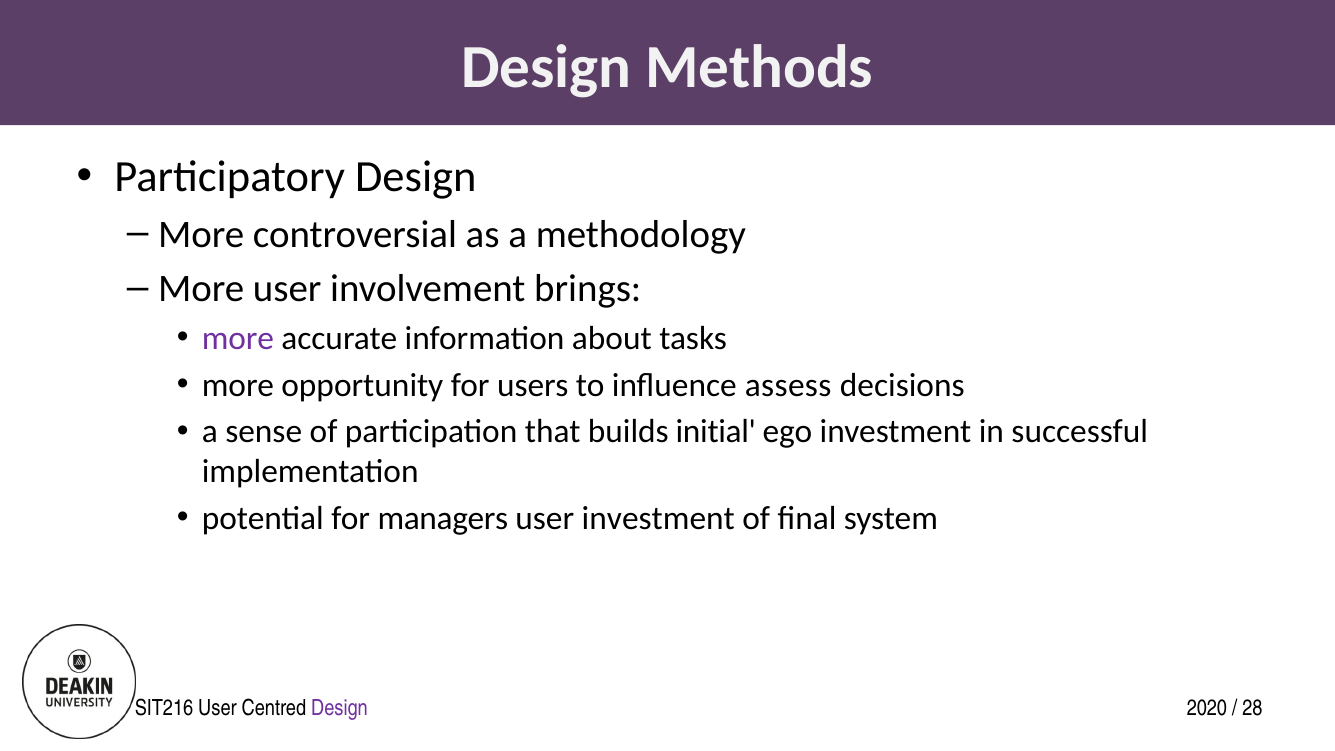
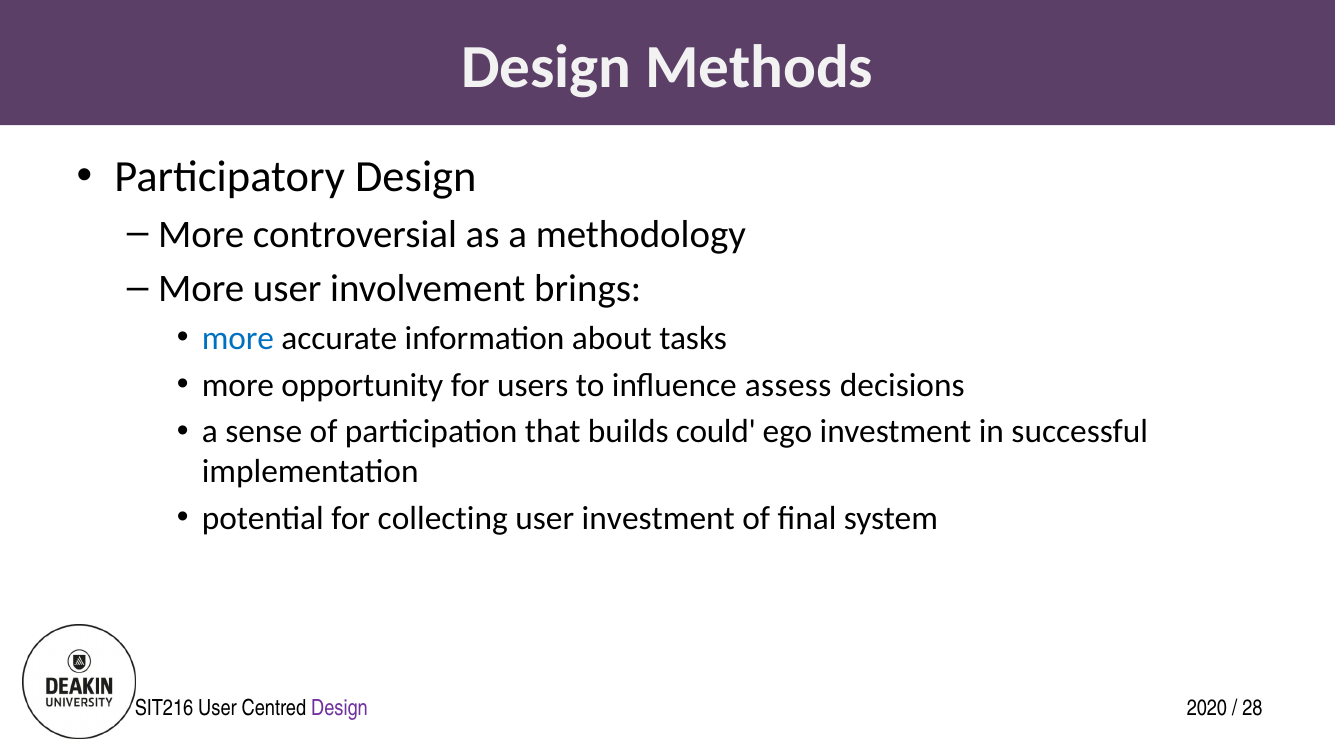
more colour: purple -> blue (238, 338)
initial: initial -> could (716, 432)
managers: managers -> collecting (443, 519)
